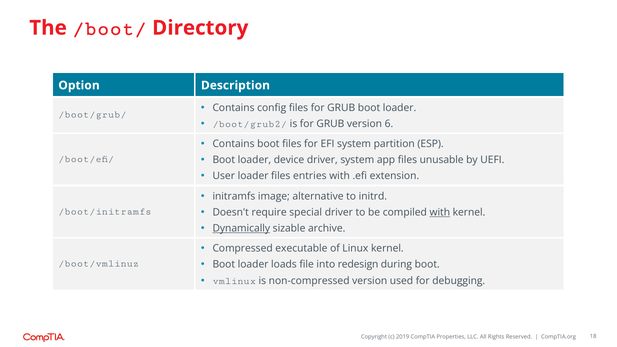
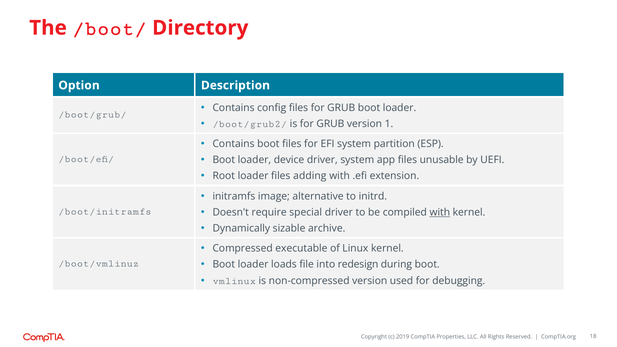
6: 6 -> 1 (389, 124)
User: User -> Root (224, 176)
entries: entries -> adding (310, 176)
Dynamically underline: present -> none (241, 228)
